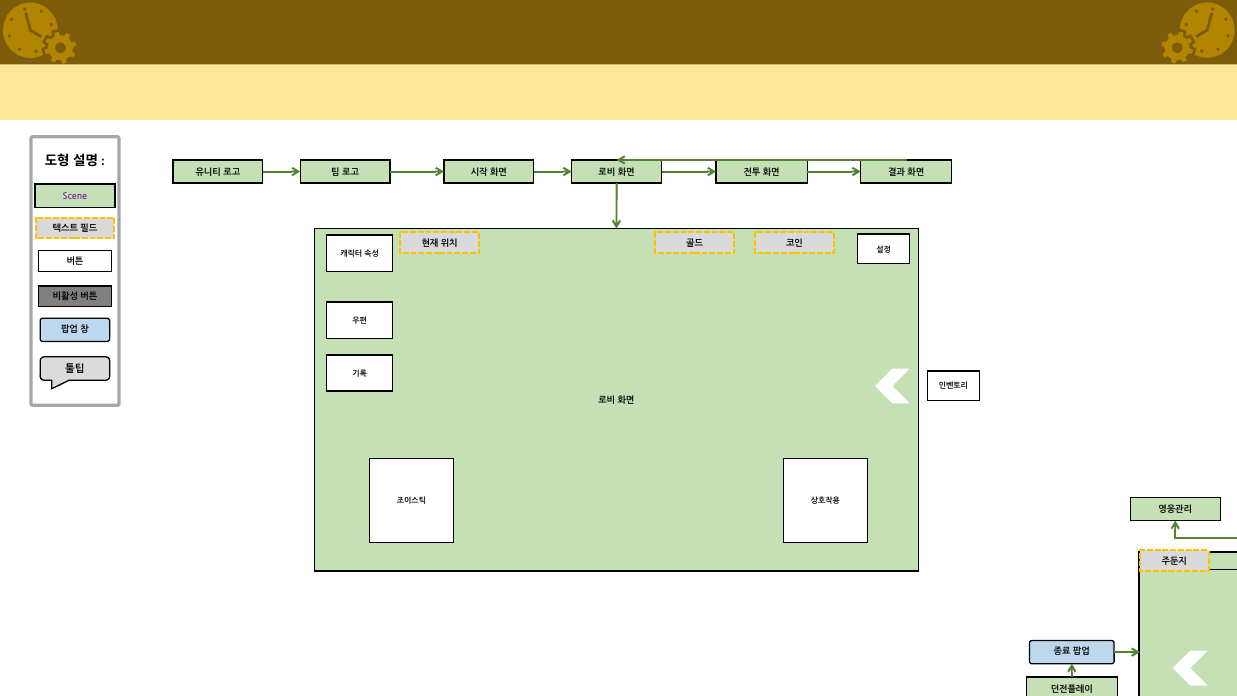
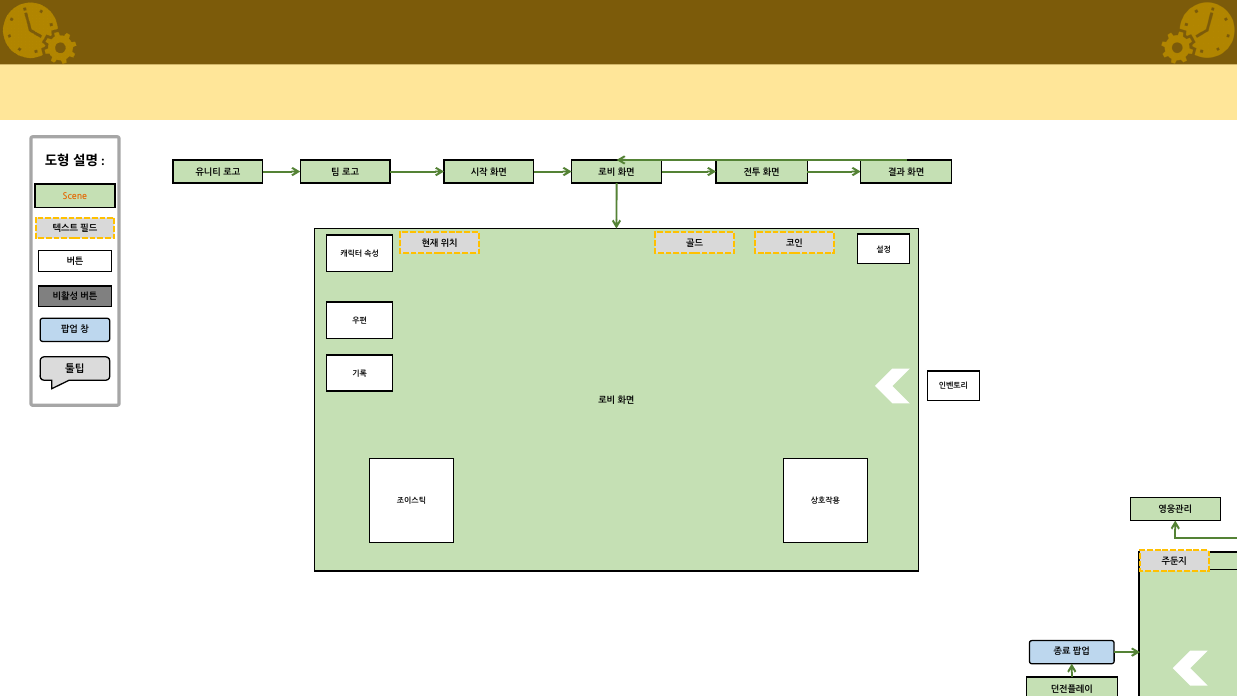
Scene colour: purple -> orange (75, 196)
